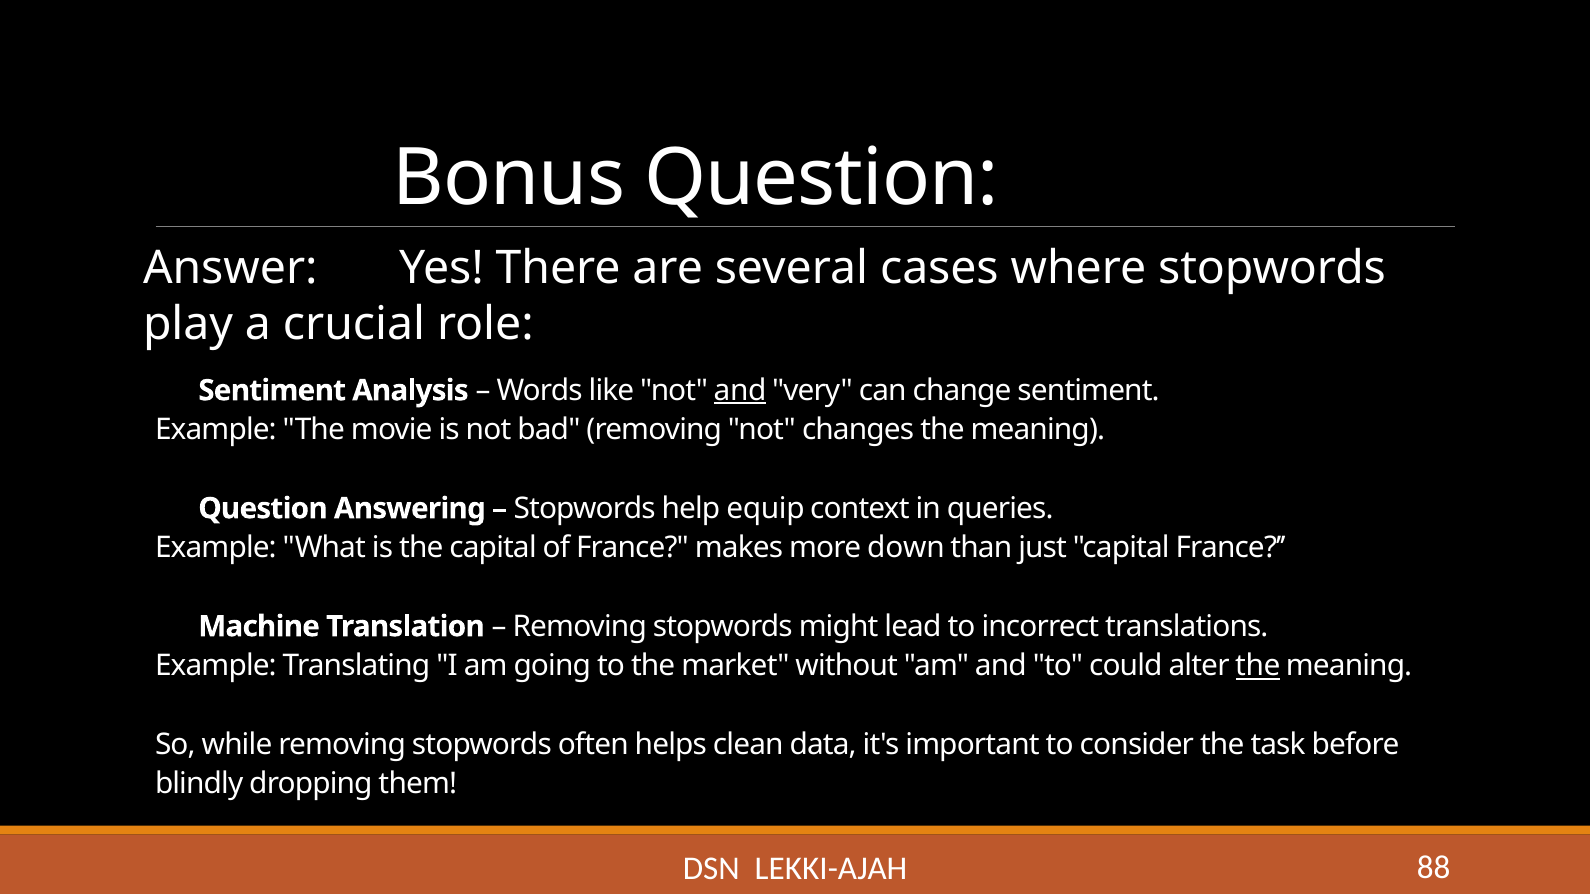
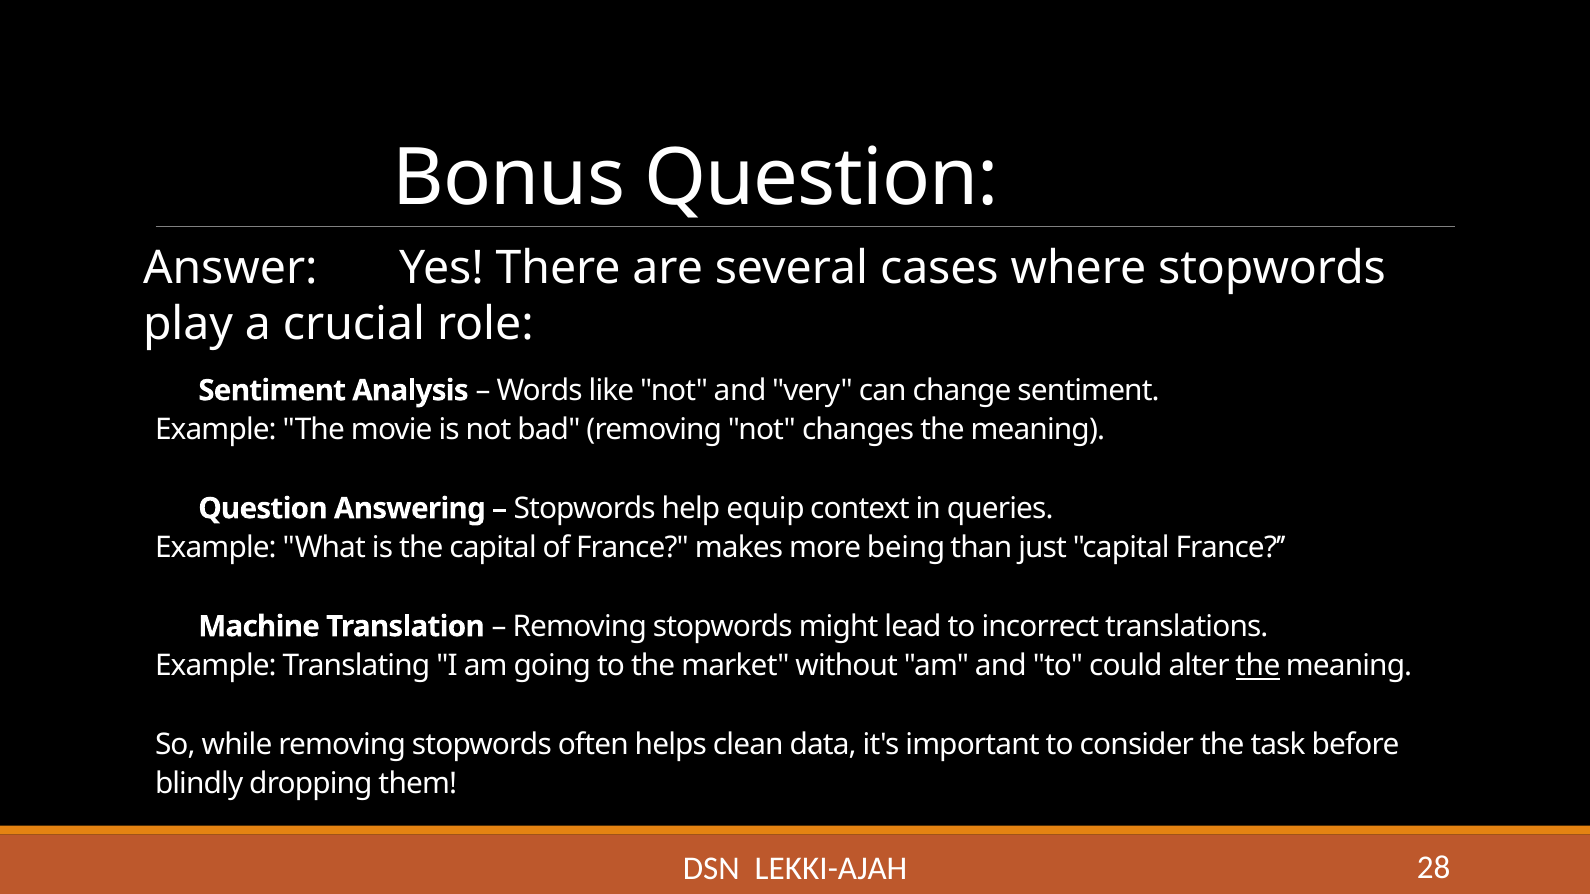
and underline: present -> none (740, 391)
down: down -> being (906, 548)
88: 88 -> 28 (1434, 868)
